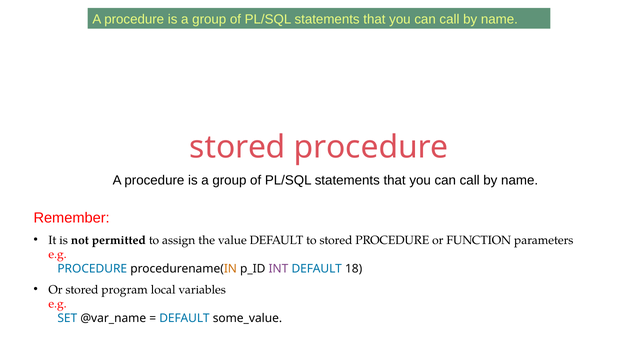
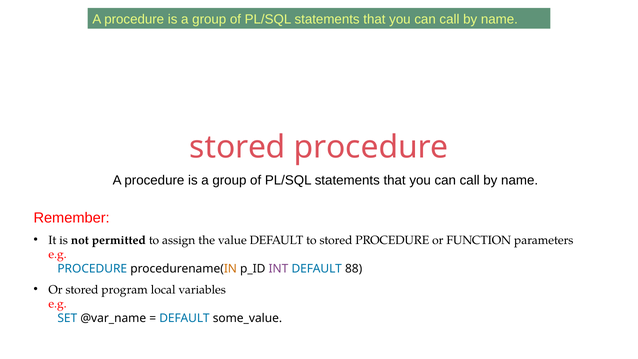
18: 18 -> 88 (354, 269)
